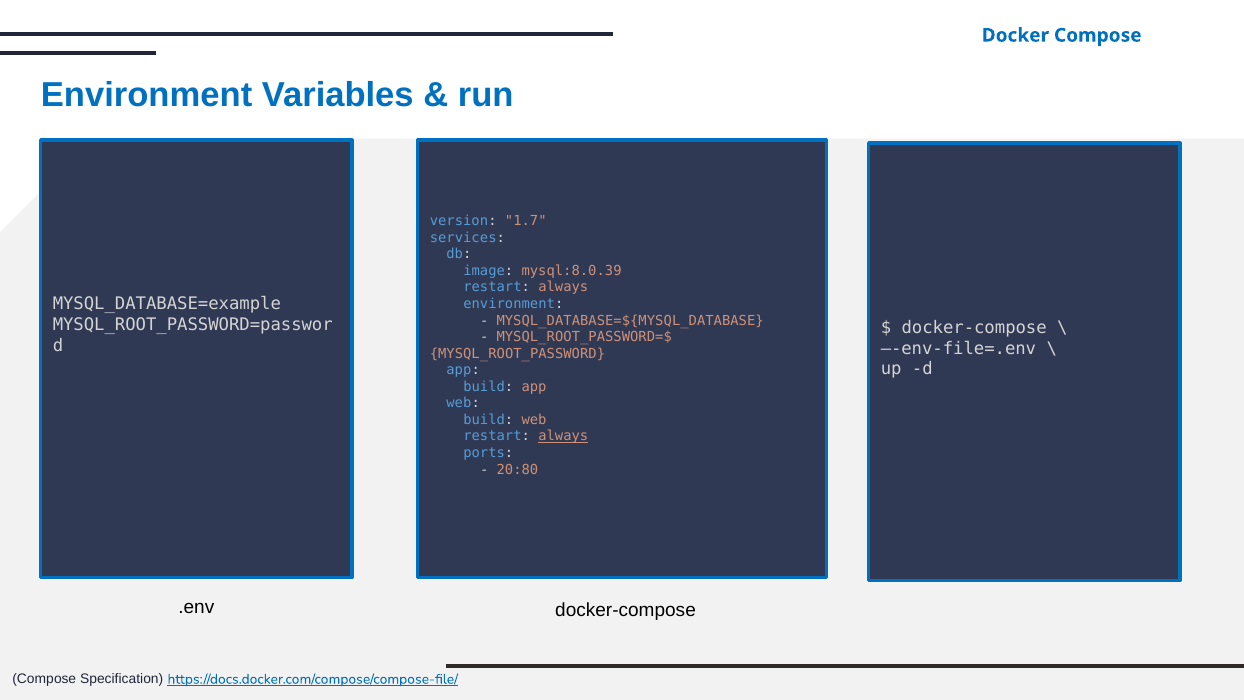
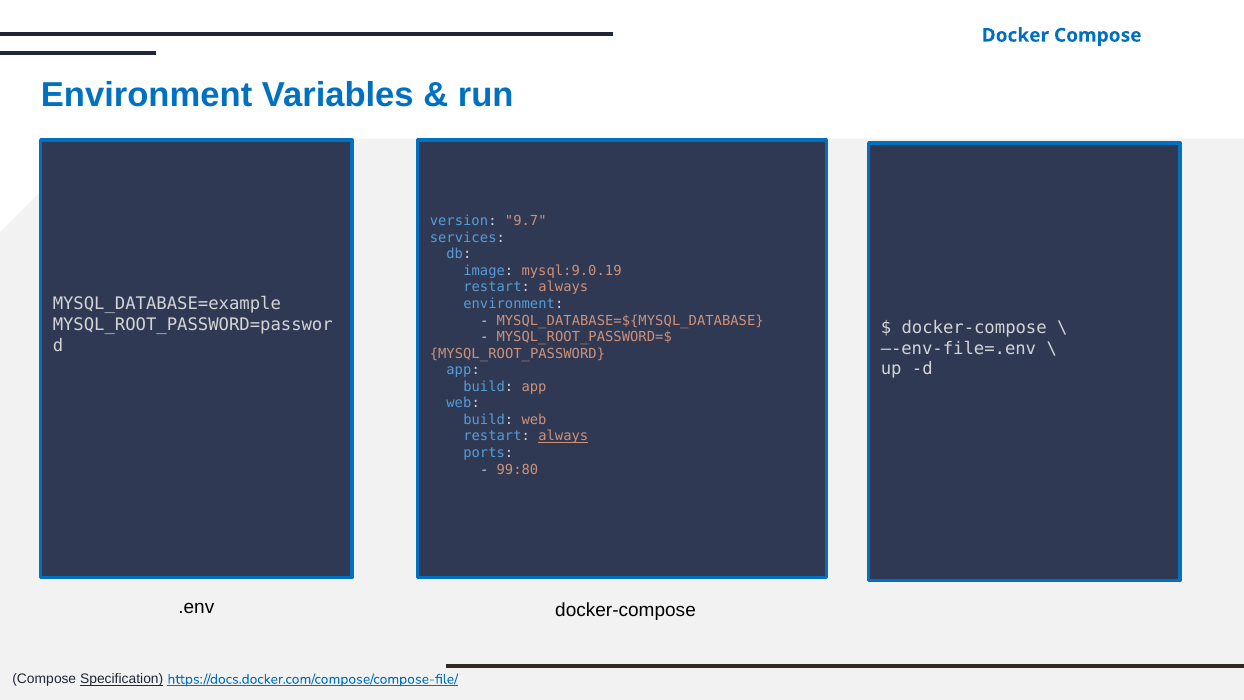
1.7: 1.7 -> 9.7 (526, 221)
mysql:8.0.39: mysql:8.0.39 -> mysql:9.0.19 (572, 271)
20:80: 20:80 -> 99:80 (517, 469)
Specification underline: none -> present (122, 679)
